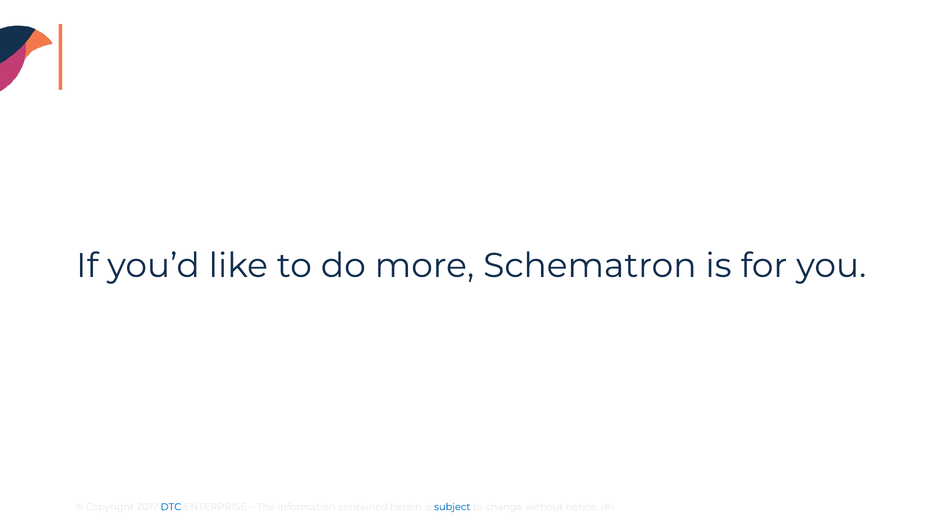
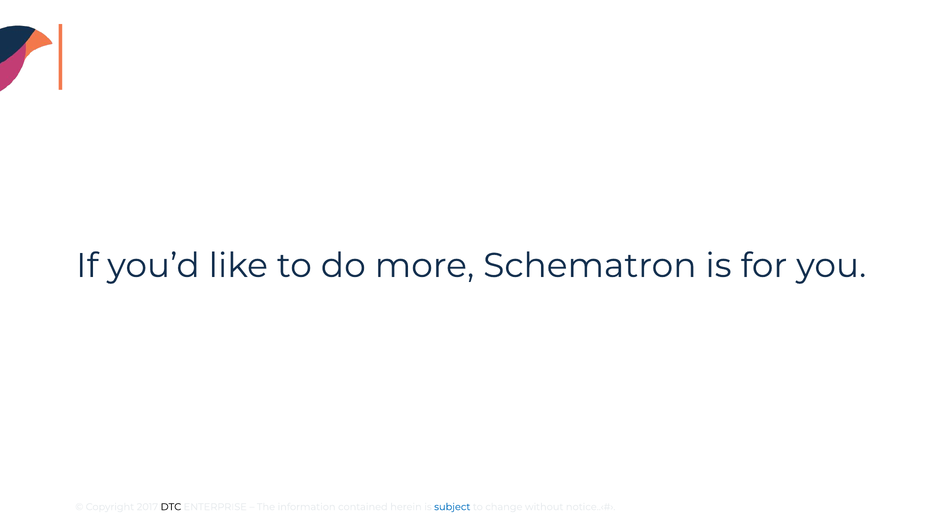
DTC colour: blue -> black (171, 506)
